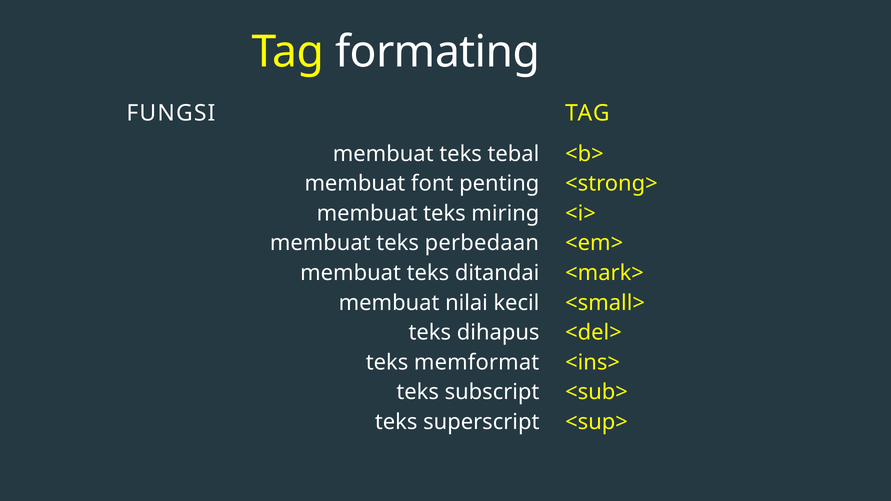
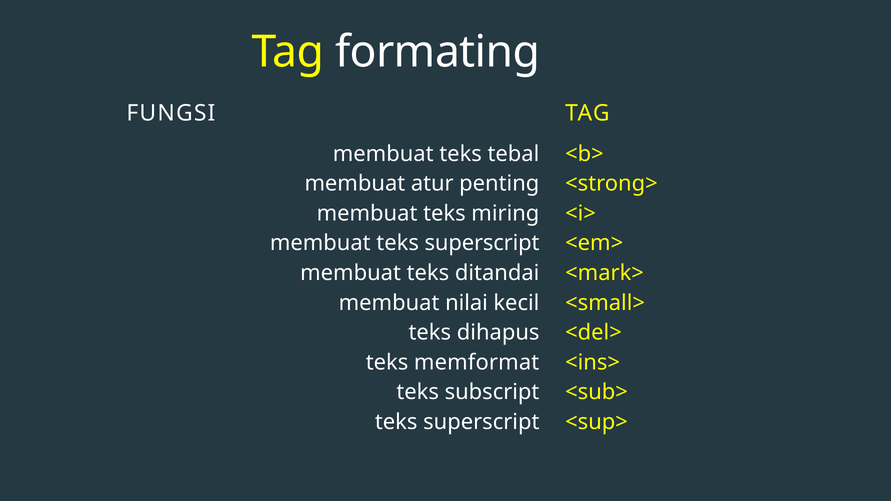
font: font -> atur (432, 184)
membuat teks perbedaan: perbedaan -> superscript (482, 243)
